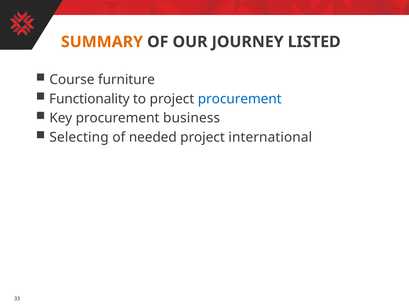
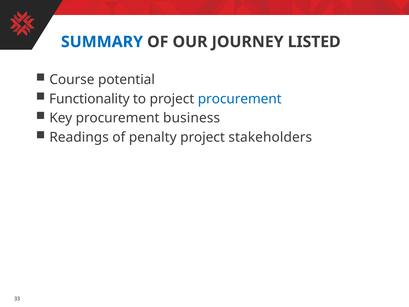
SUMMARY colour: orange -> blue (102, 42)
furniture: furniture -> potential (126, 80)
Selecting: Selecting -> Readings (79, 137)
needed: needed -> penalty (153, 137)
international: international -> stakeholders (270, 137)
